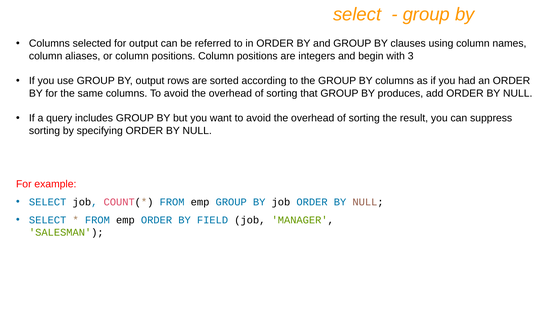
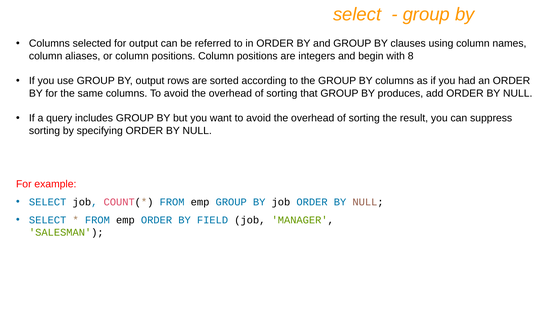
3: 3 -> 8 (411, 56)
